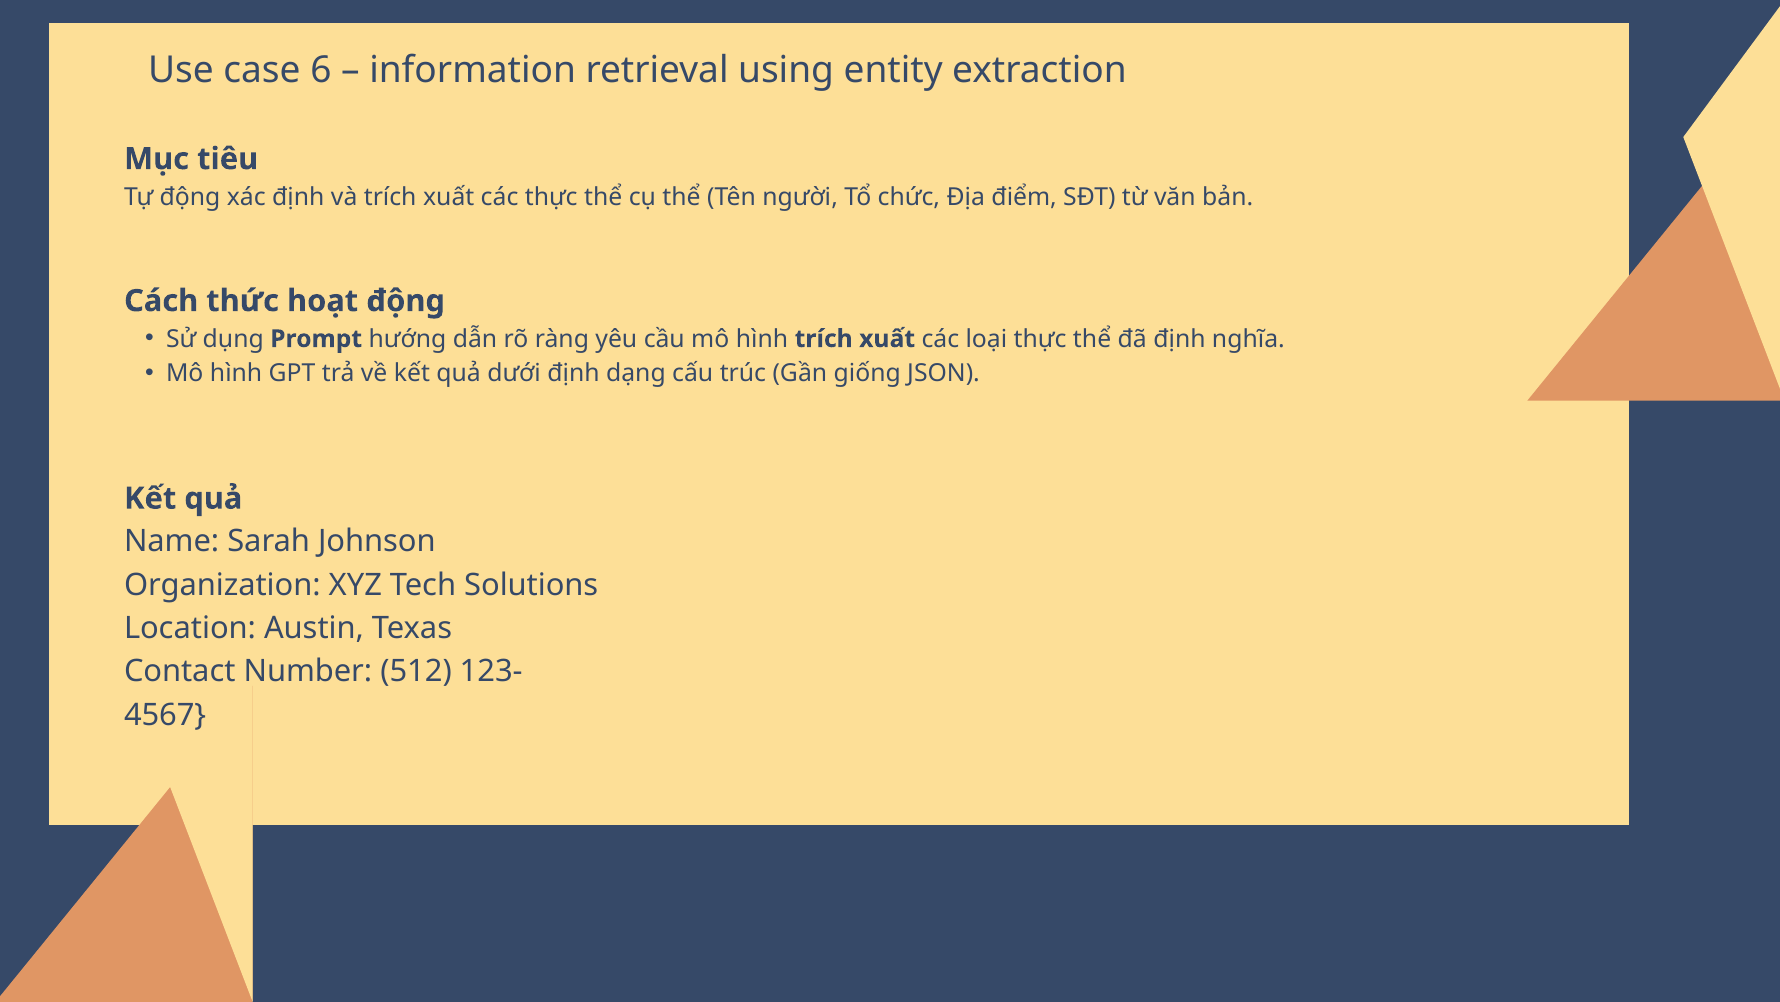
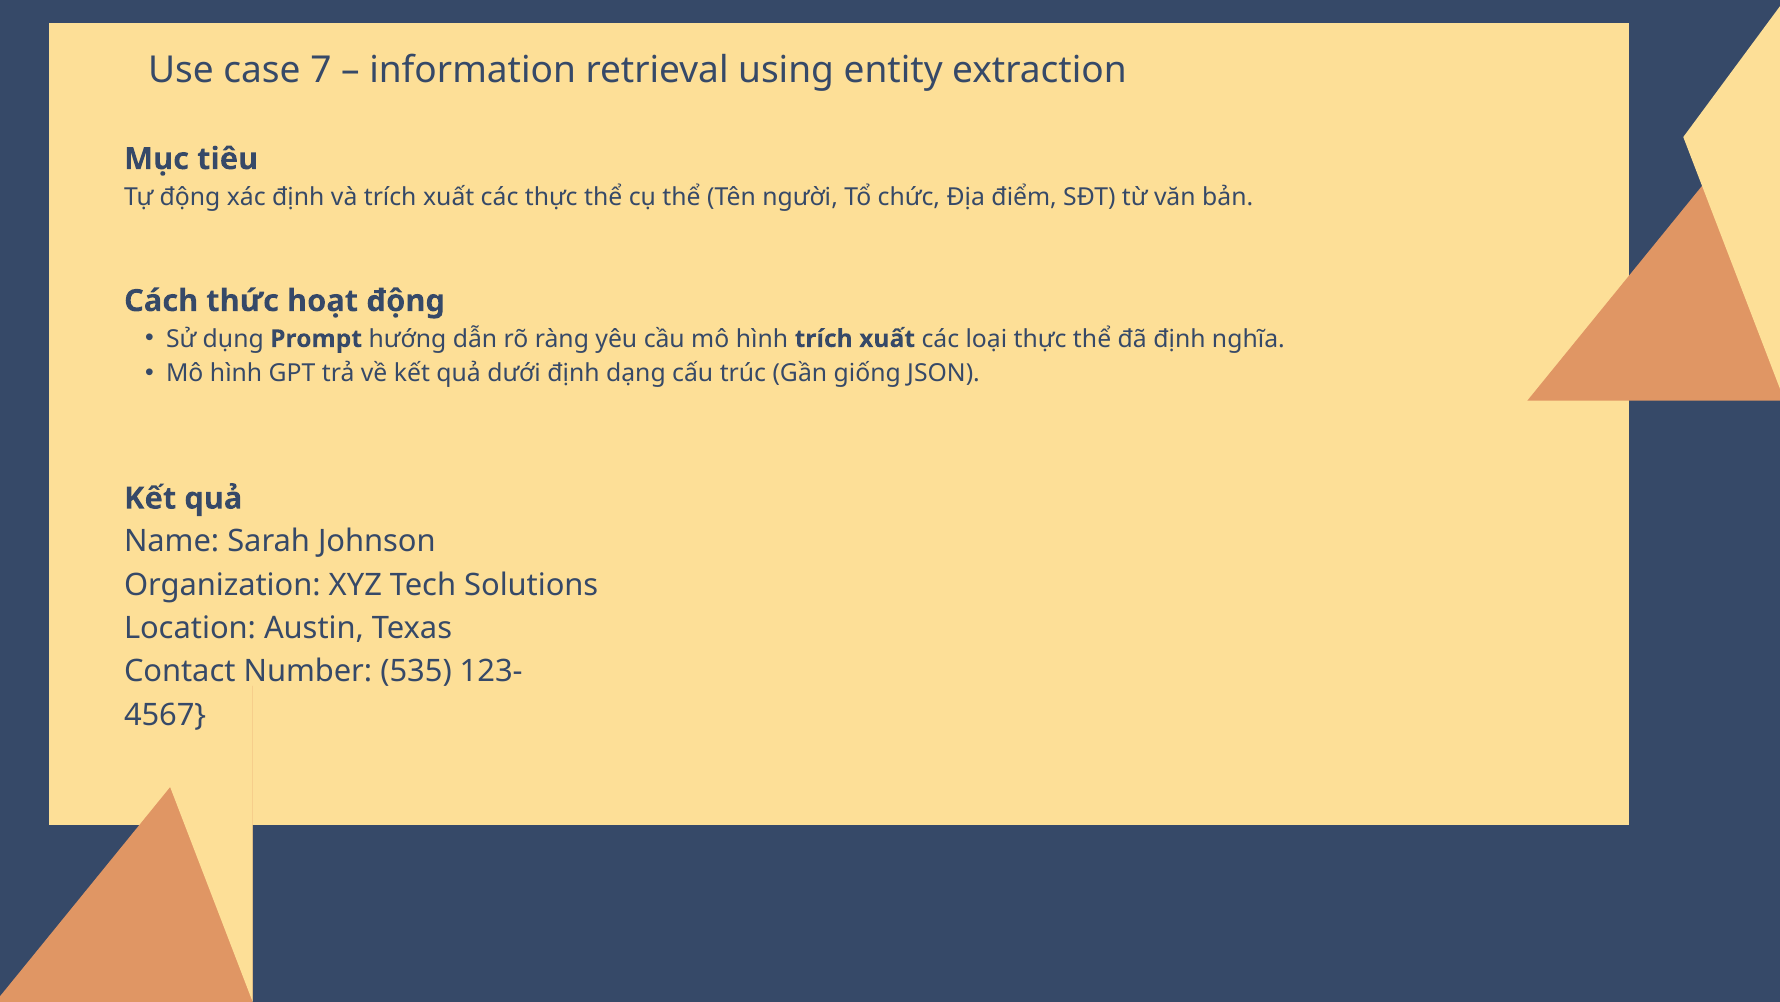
6: 6 -> 7 (321, 71)
512: 512 -> 535 (416, 671)
